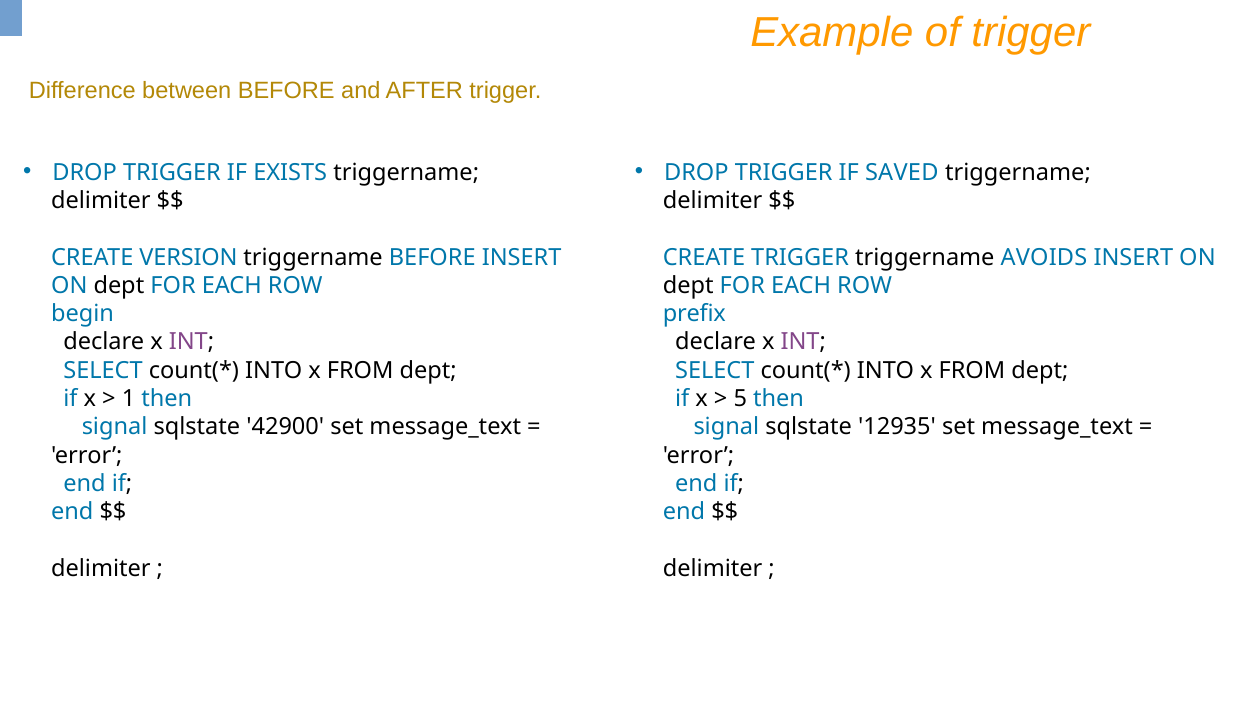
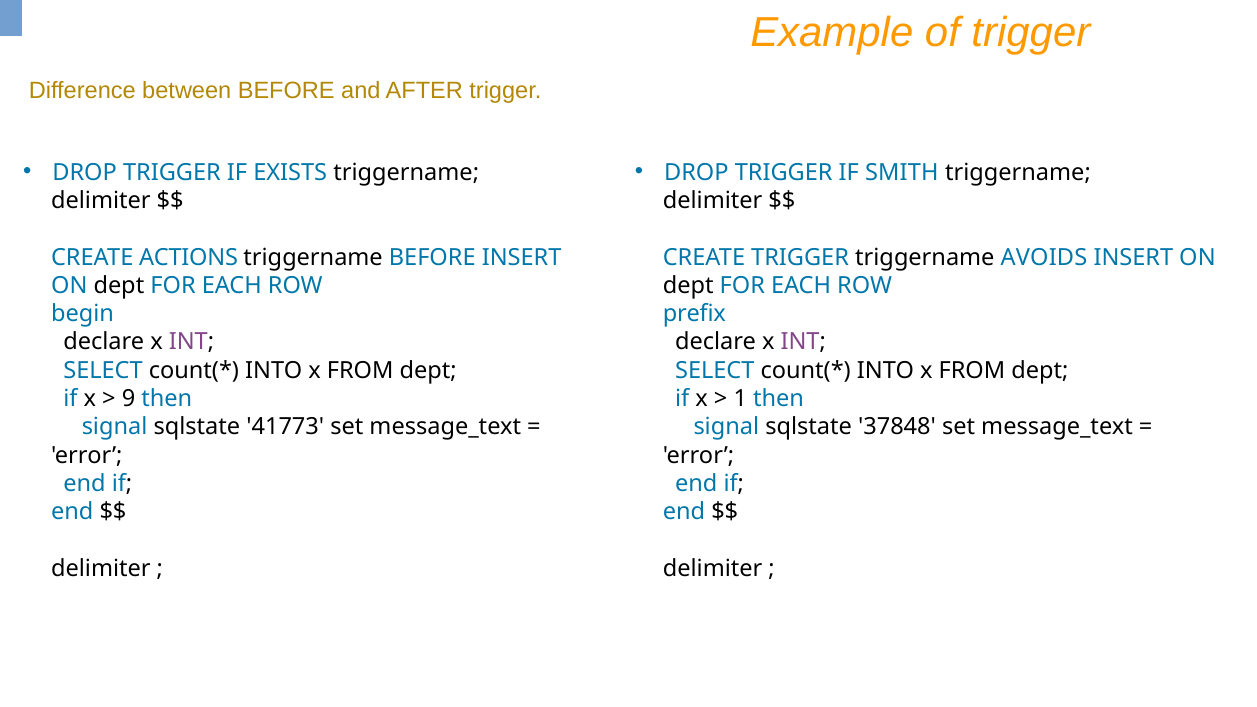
SAVED: SAVED -> SMITH (902, 172)
VERSION: VERSION -> ACTIONS (189, 257)
1: 1 -> 9 (129, 399)
5: 5 -> 1 (740, 399)
42900: 42900 -> 41773 (285, 427)
12935: 12935 -> 37848 (897, 427)
